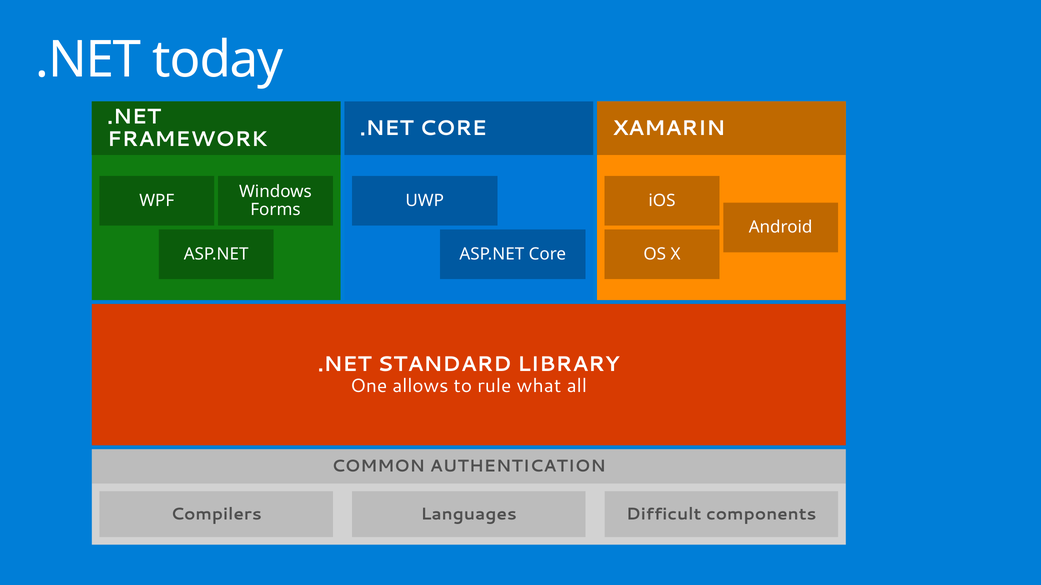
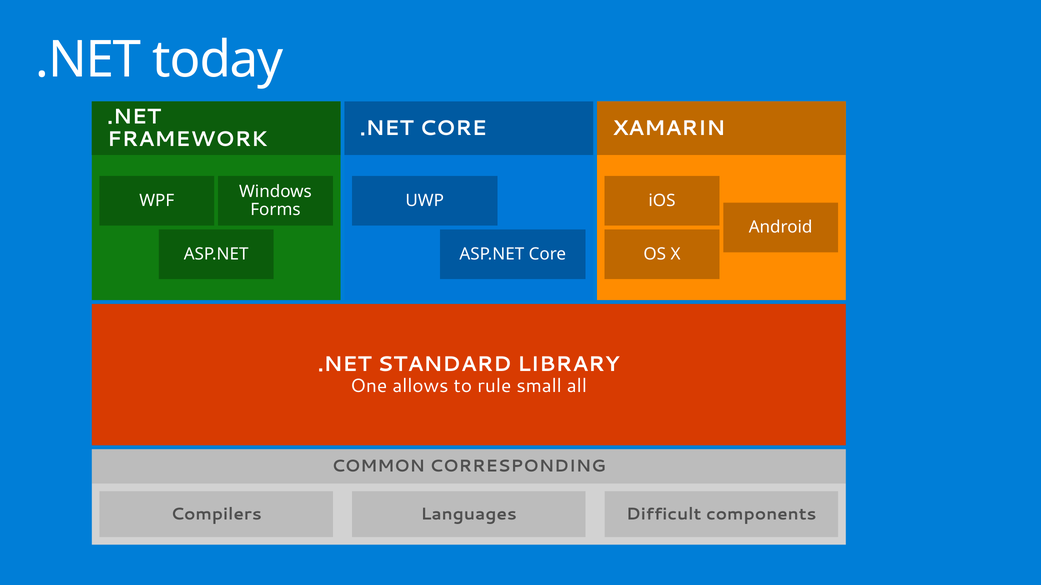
what: what -> small (539, 386)
AUTHENTICATION: AUTHENTICATION -> CORRESPONDING (518, 467)
